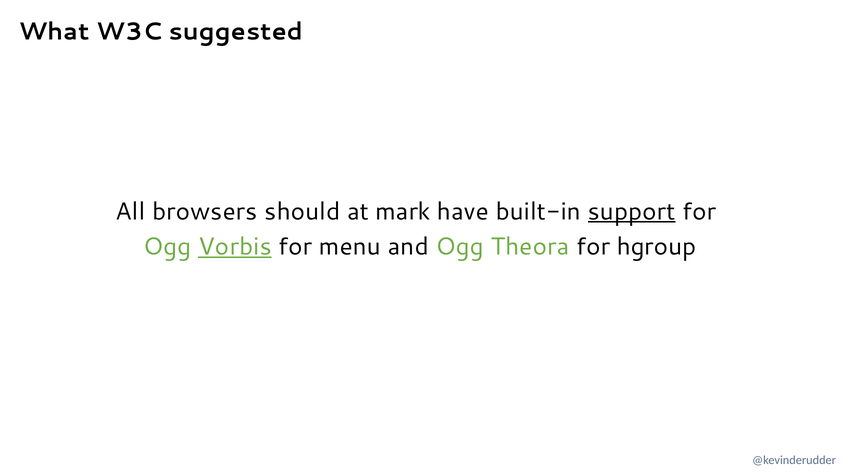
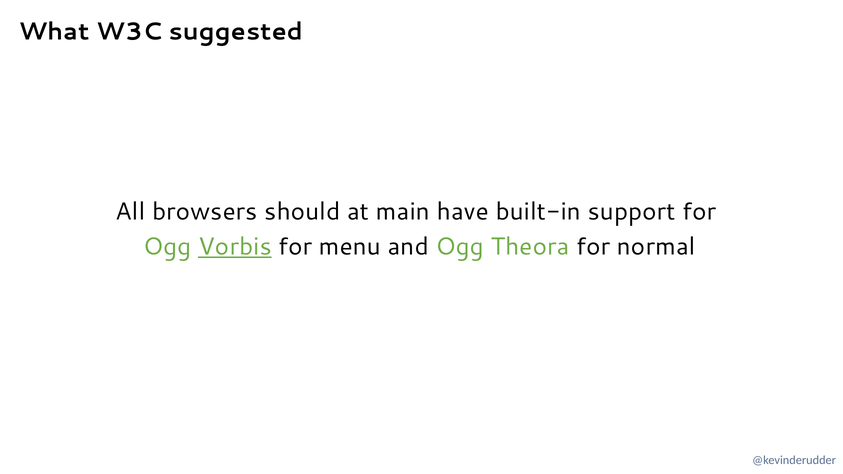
mark: mark -> main (403, 211)
support underline: present -> none (632, 211)
hgroup: hgroup -> normal (656, 247)
